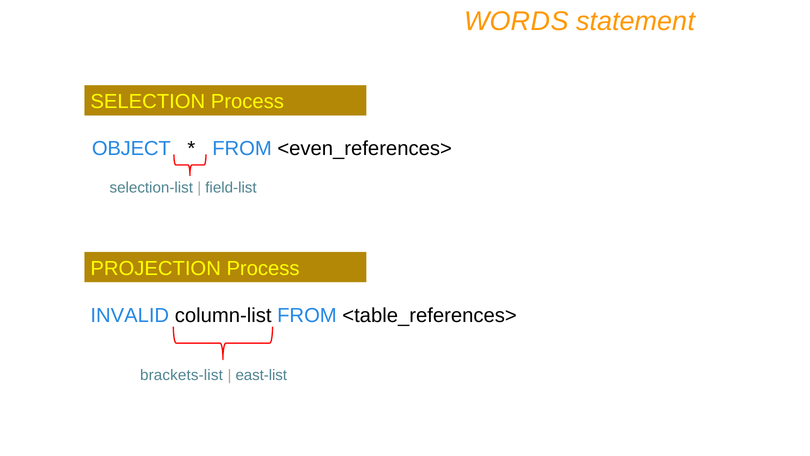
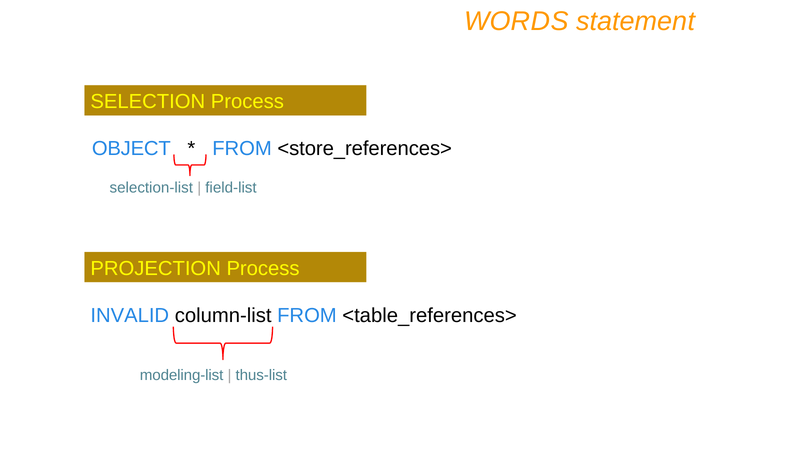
<even_references>: <even_references> -> <store_references> (365, 148)
brackets-list: brackets-list -> modeling-list (182, 375)
east-list: east-list -> thus-list (261, 375)
